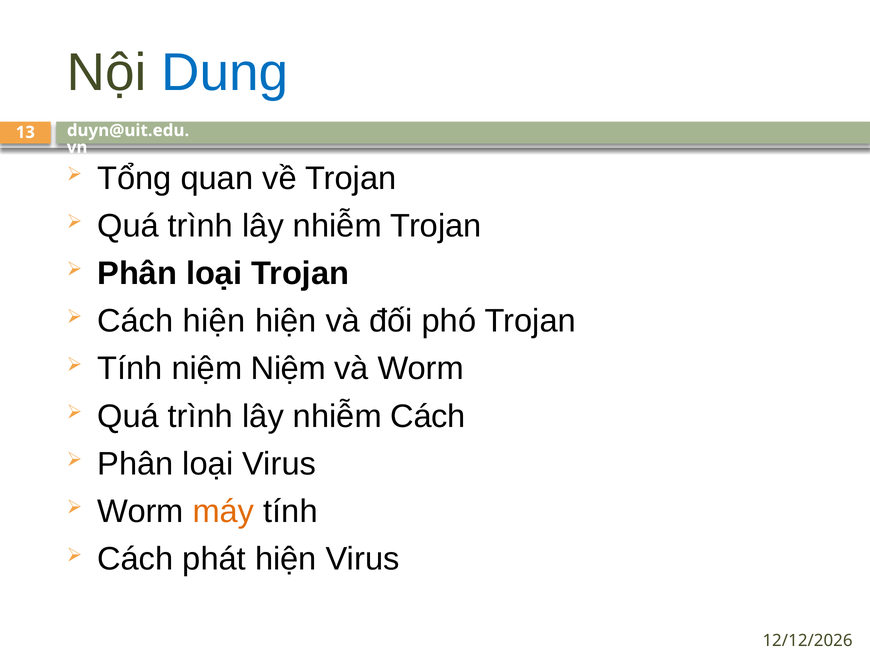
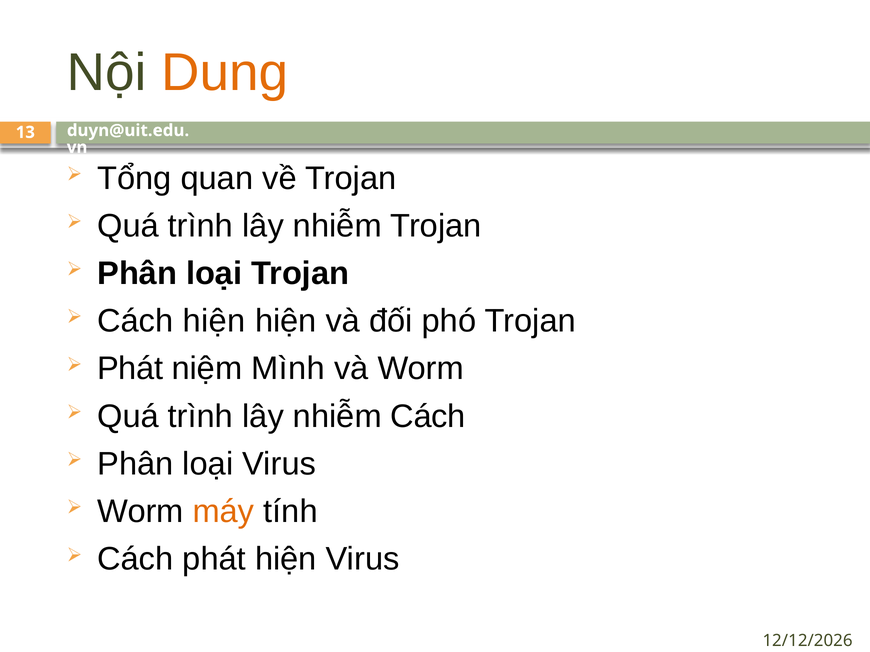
Dung colour: blue -> orange (225, 73)
Tính: Tính -> Phát (130, 369)
niệm Niệm: Niệm -> Mình (288, 369)
